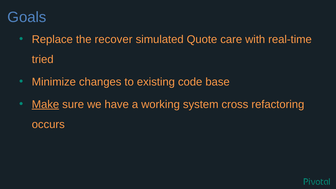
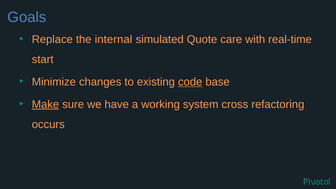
recover: recover -> internal (114, 39)
tried: tried -> start (43, 60)
code underline: none -> present (190, 82)
